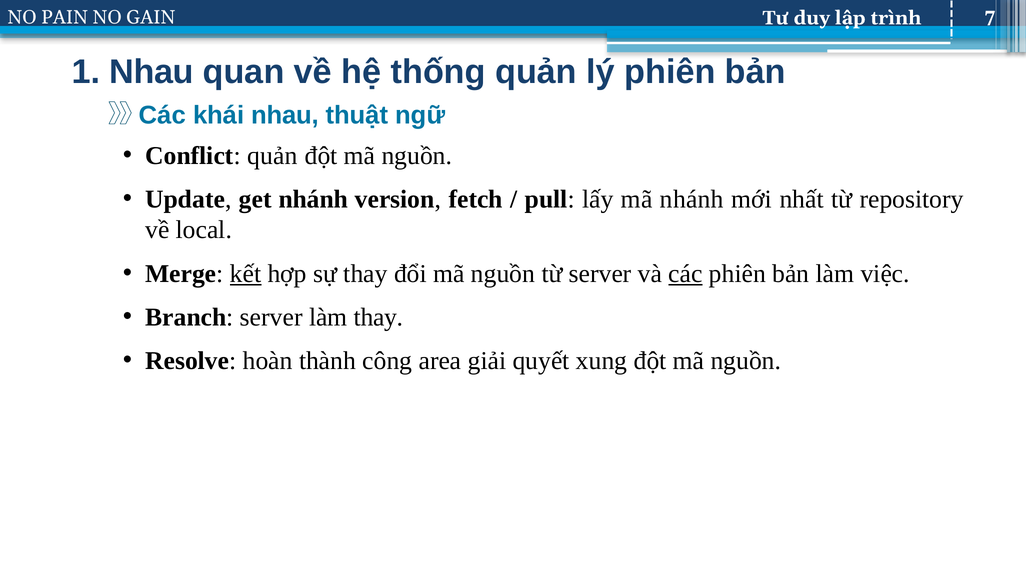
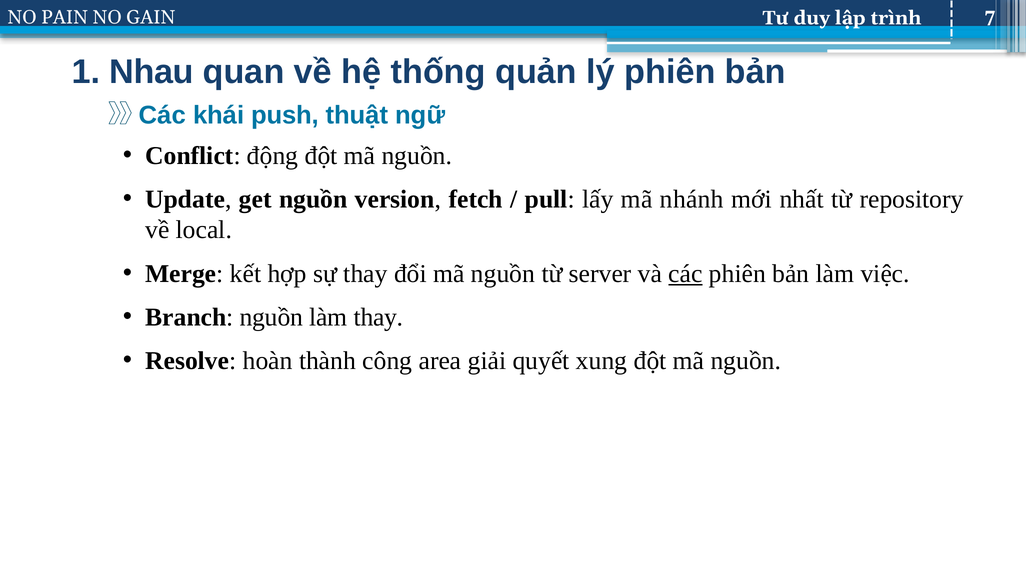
khái nhau: nhau -> push (285, 115)
Conflict quản: quản -> động (273, 156)
get nhánh: nhánh -> nguồn (313, 199)
kết underline: present -> none (246, 274)
Branch server: server -> nguồn (271, 317)
